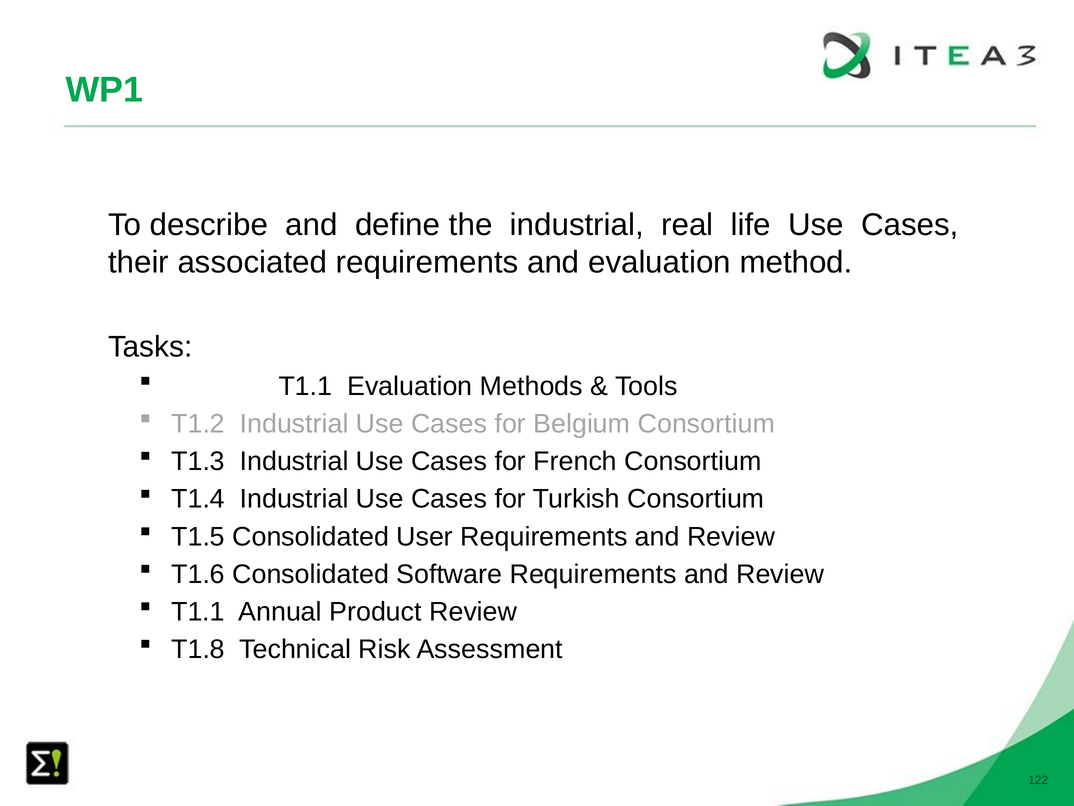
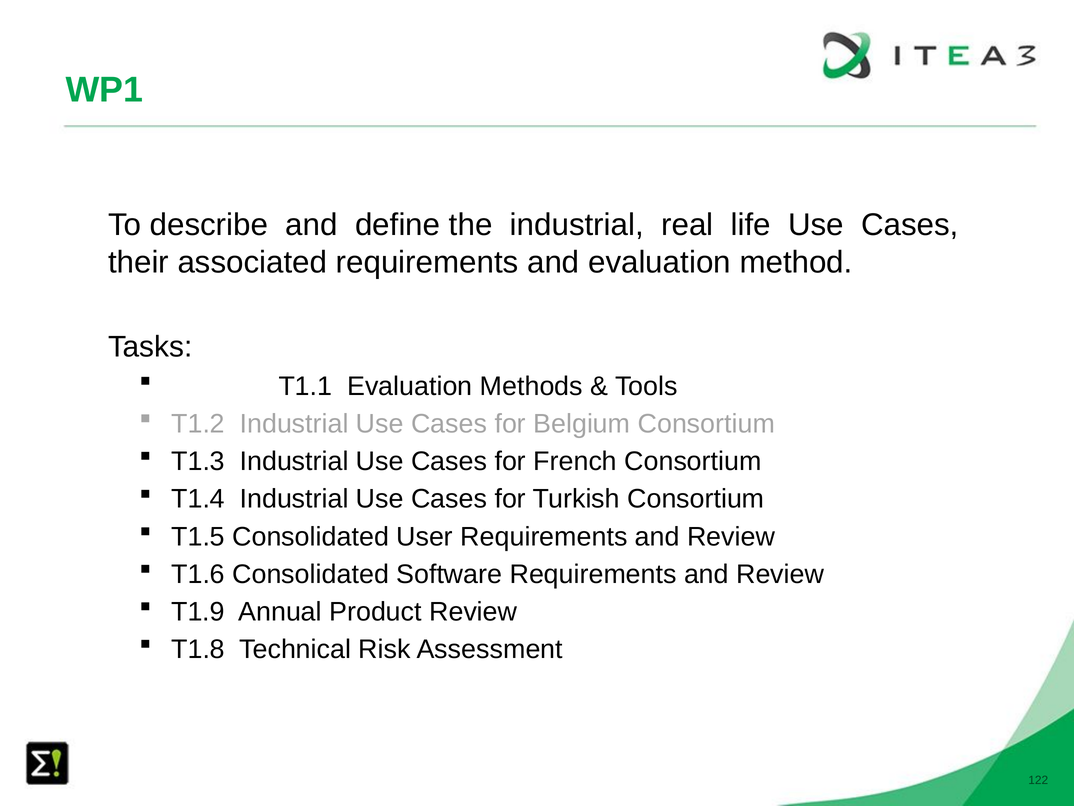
T1.1: T1.1 -> T1.9 (198, 612)
